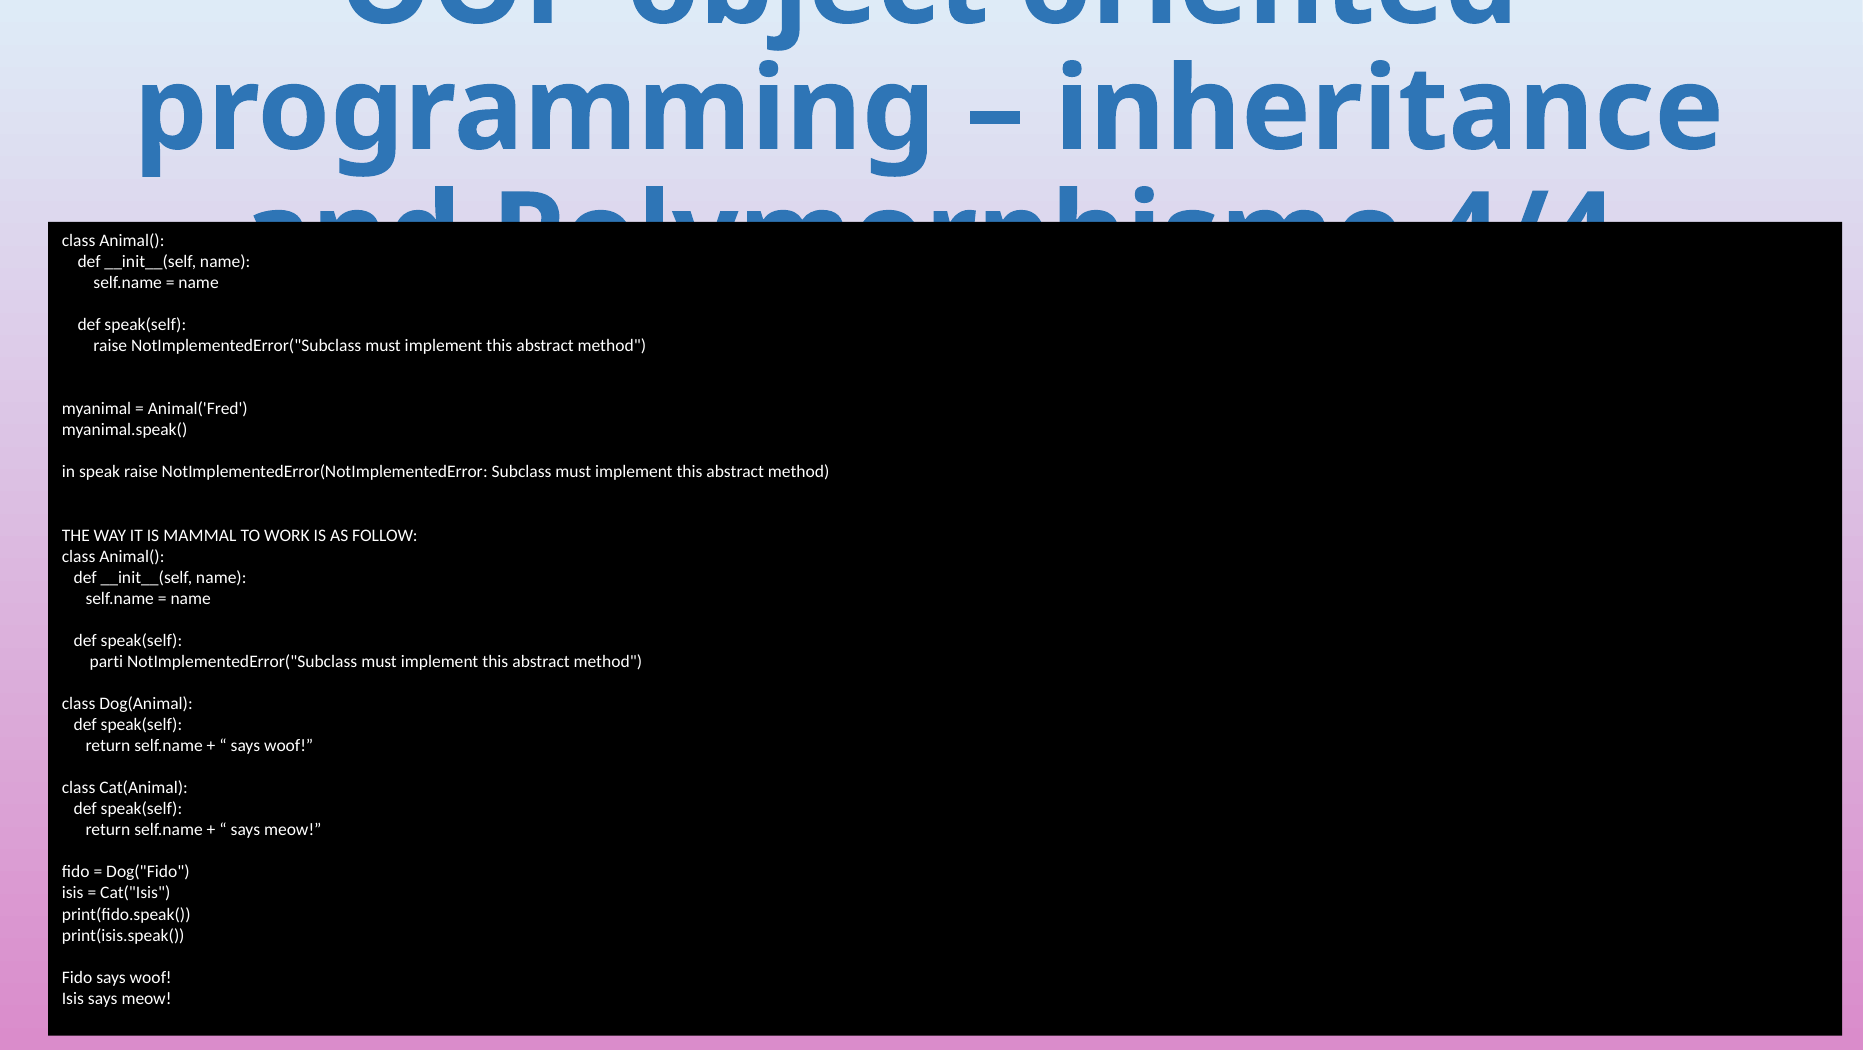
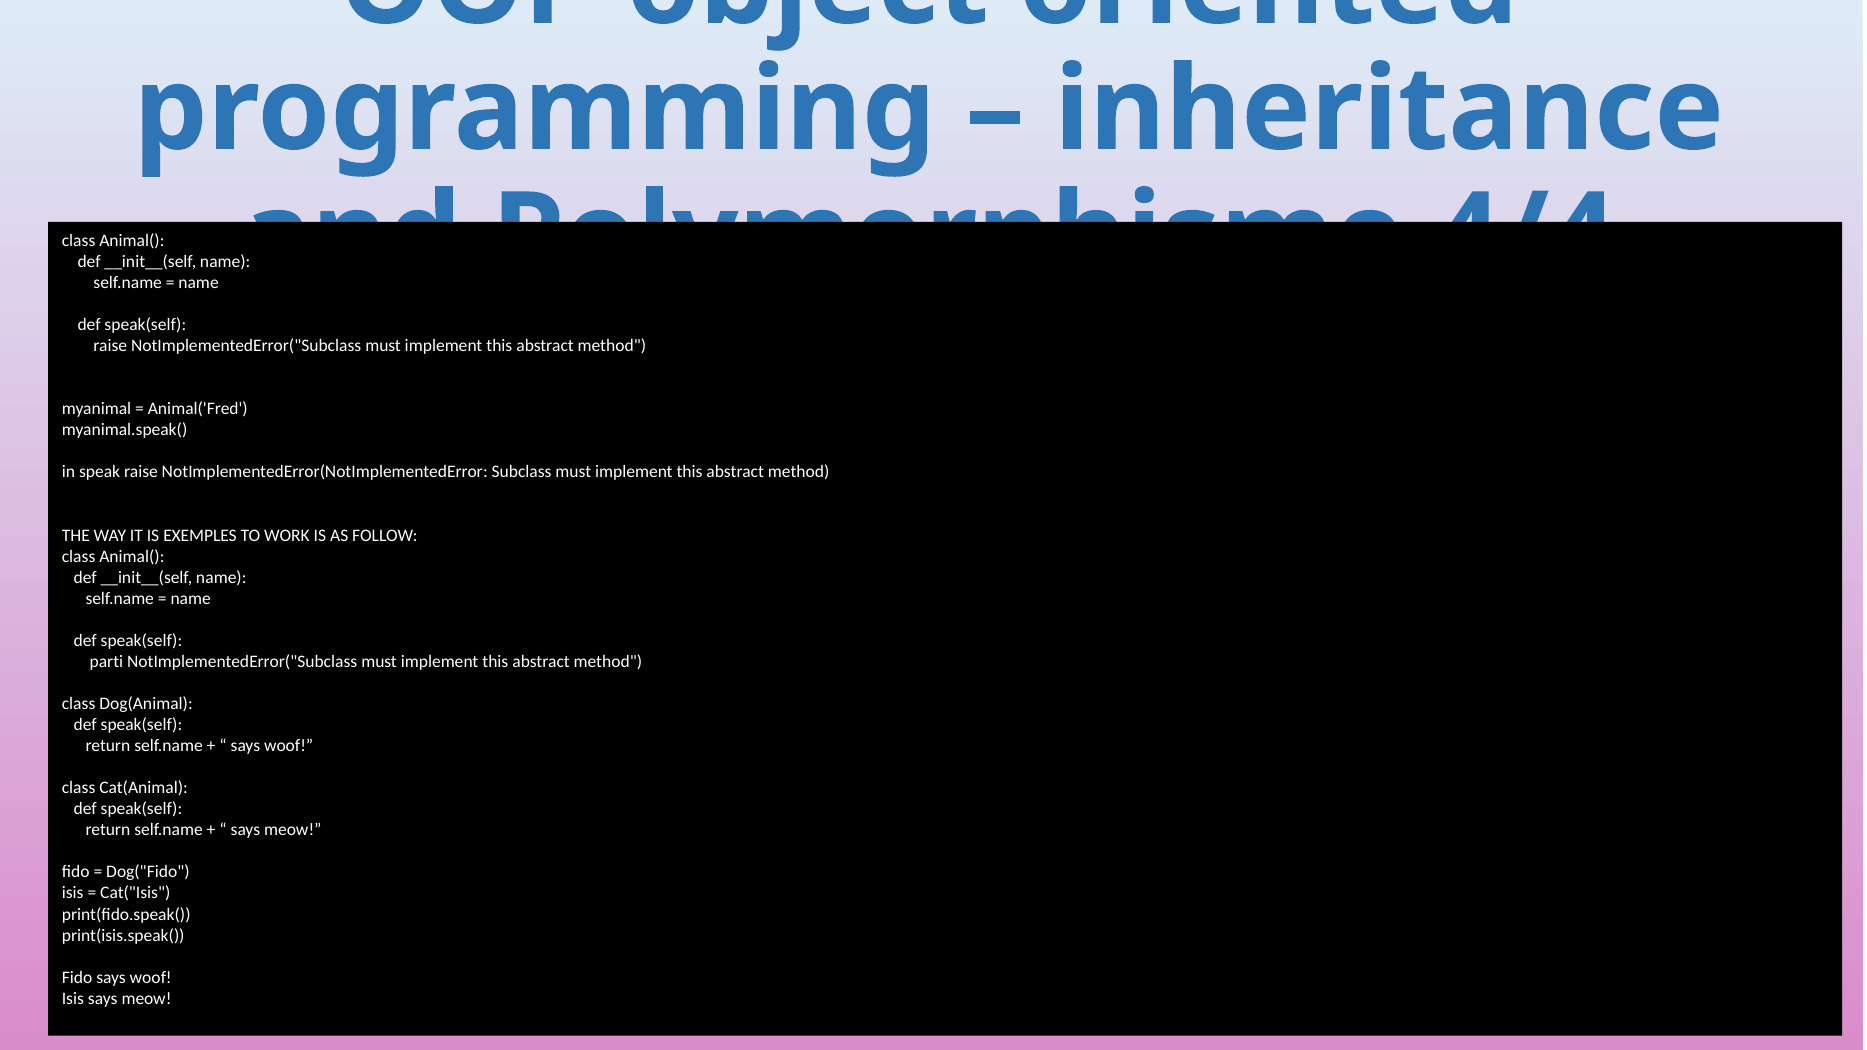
MAMMAL: MAMMAL -> EXEMPLES (200, 535)
